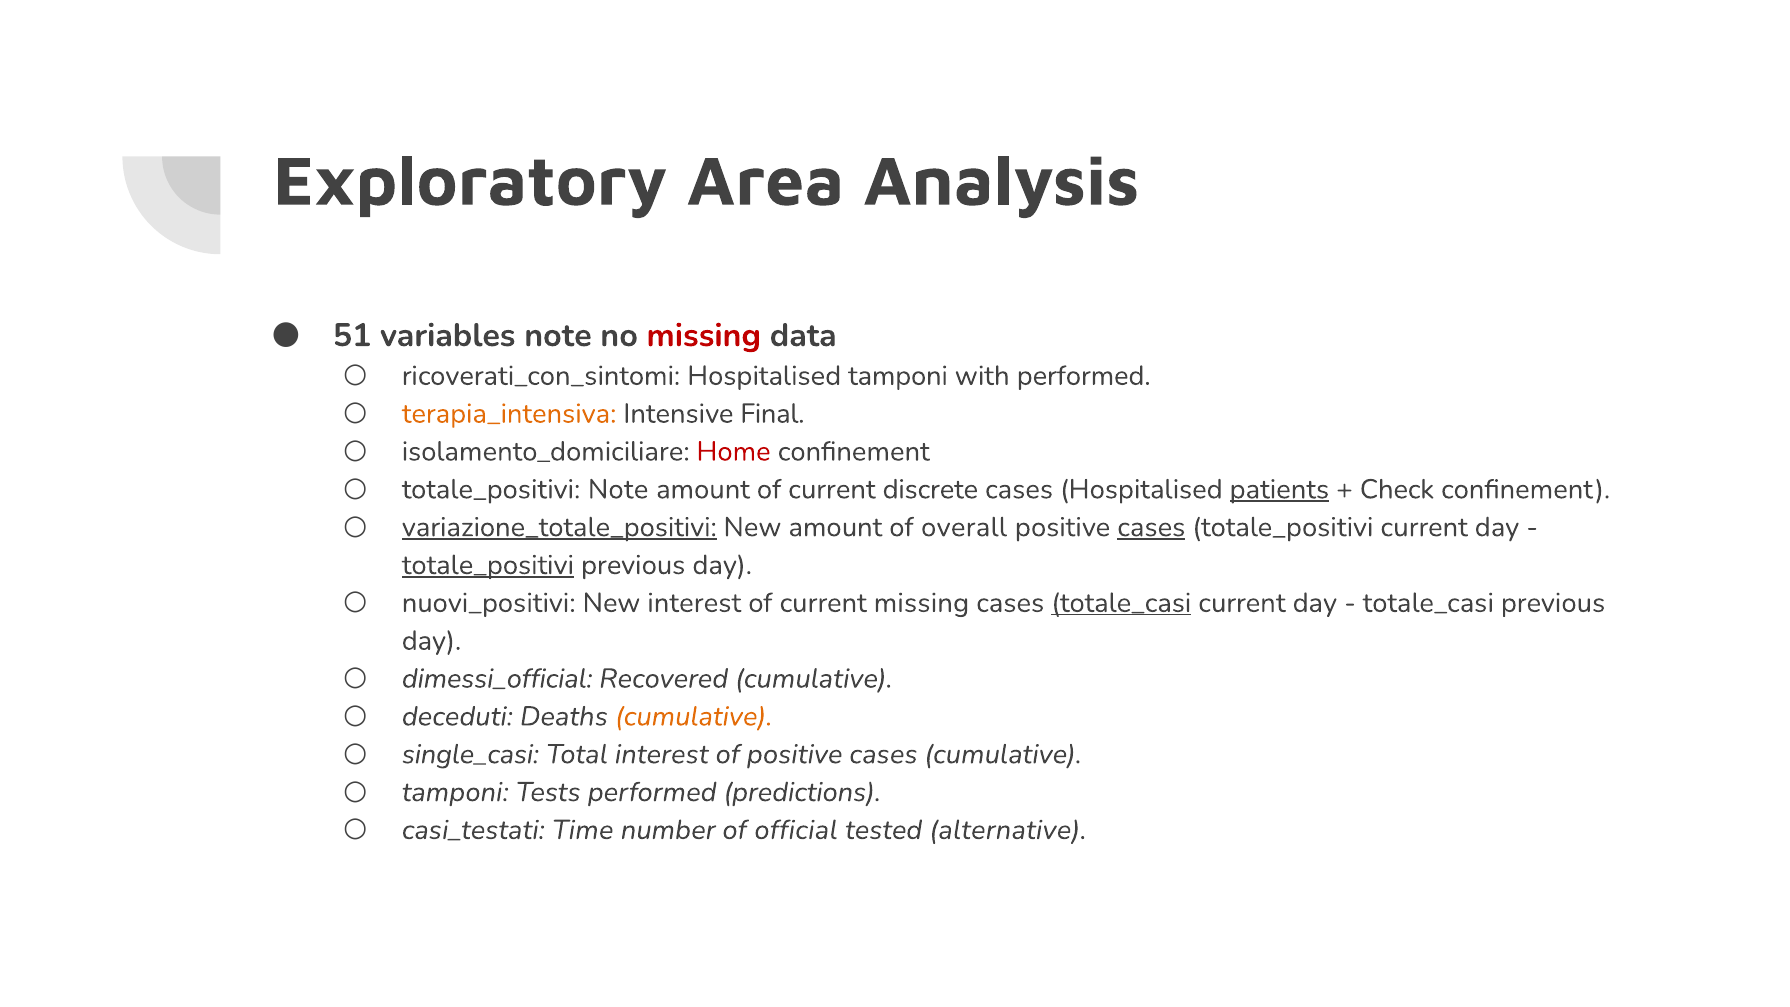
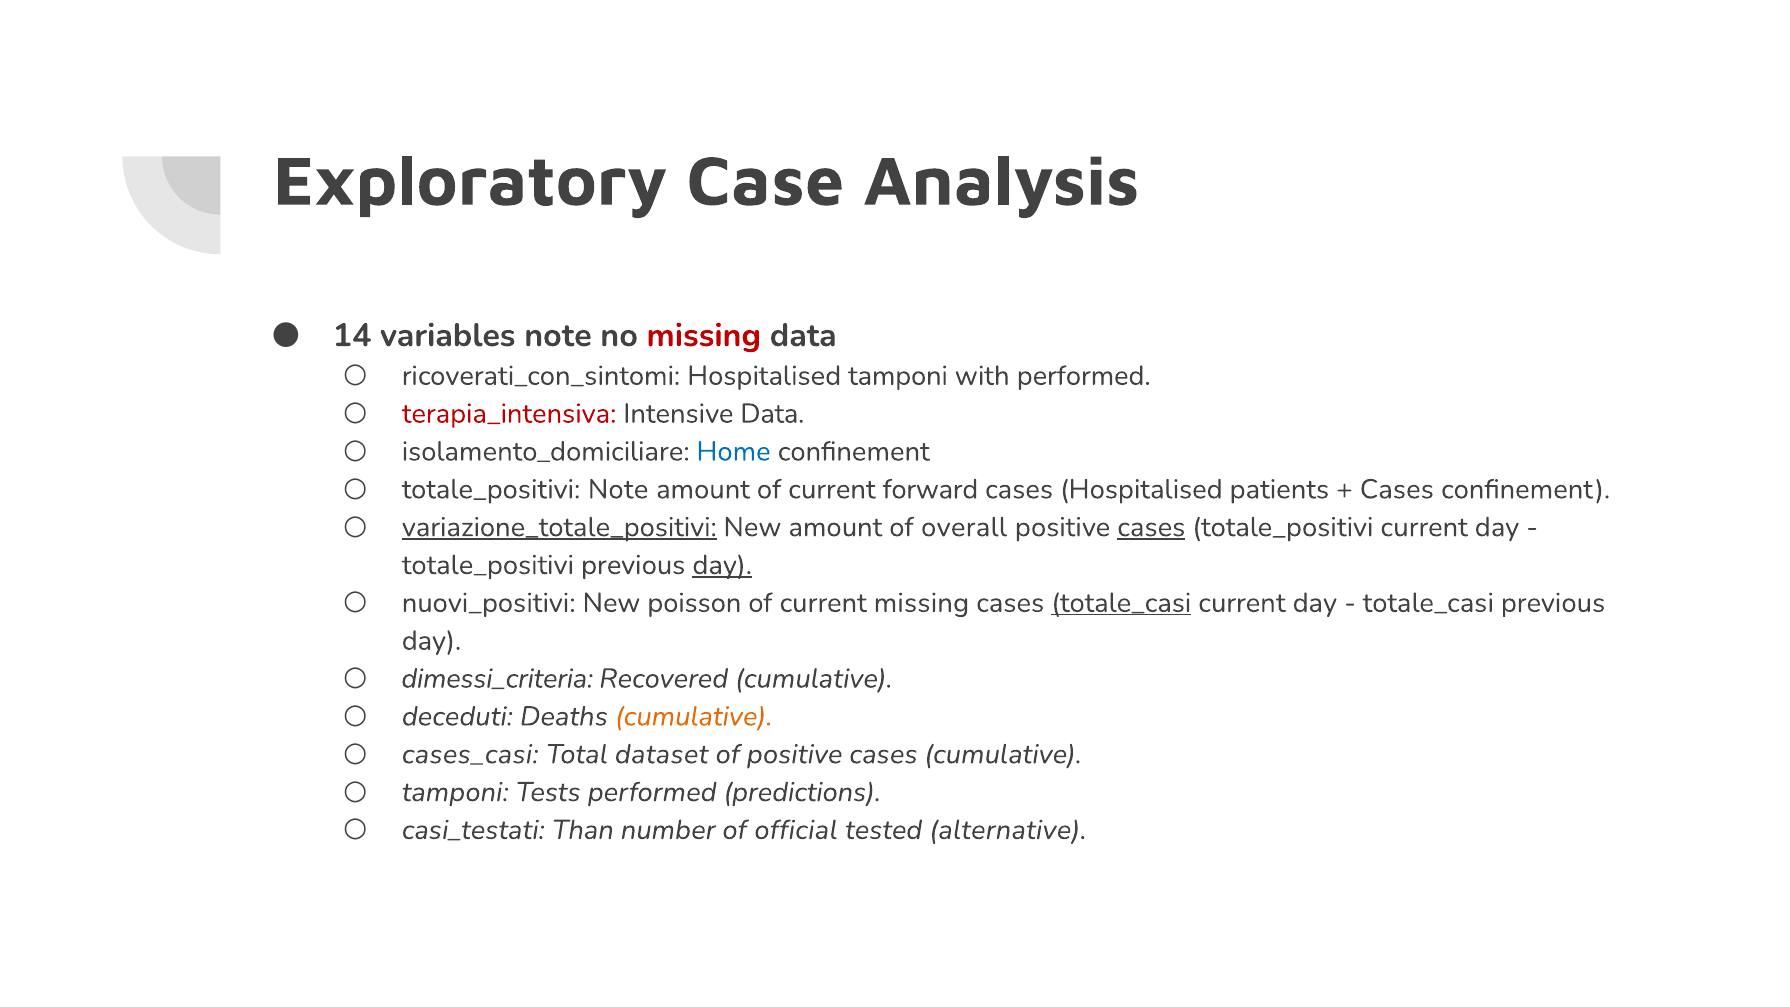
Area: Area -> Case (766, 182)
51: 51 -> 14 (352, 335)
terapia_intensiva colour: orange -> red (509, 414)
Intensive Final: Final -> Data (772, 414)
Home colour: red -> blue (734, 451)
discrete: discrete -> forward (930, 489)
patients underline: present -> none (1279, 489)
Check: Check -> Cases (1397, 489)
totale_positivi underline: present -> none (488, 565)
day underline: none -> present (722, 565)
New interest: interest -> poisson (694, 603)
dimessi_official: dimessi_official -> dimessi_criteria (497, 679)
single_casi: single_casi -> cases_casi (470, 754)
Total interest: interest -> dataset (662, 754)
Time: Time -> Than (583, 830)
